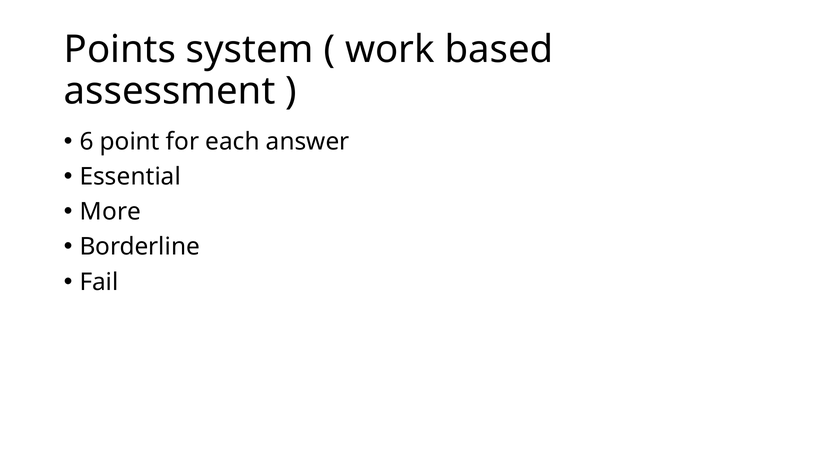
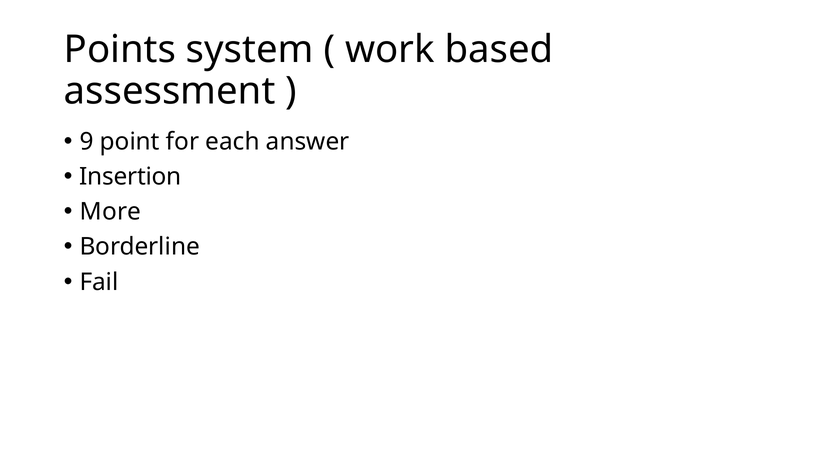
6: 6 -> 9 (86, 142)
Essential: Essential -> Insertion (130, 177)
